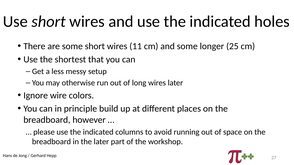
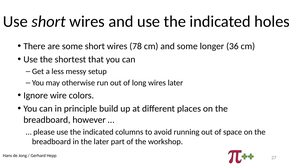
11: 11 -> 78 (136, 46)
25: 25 -> 36 (232, 46)
